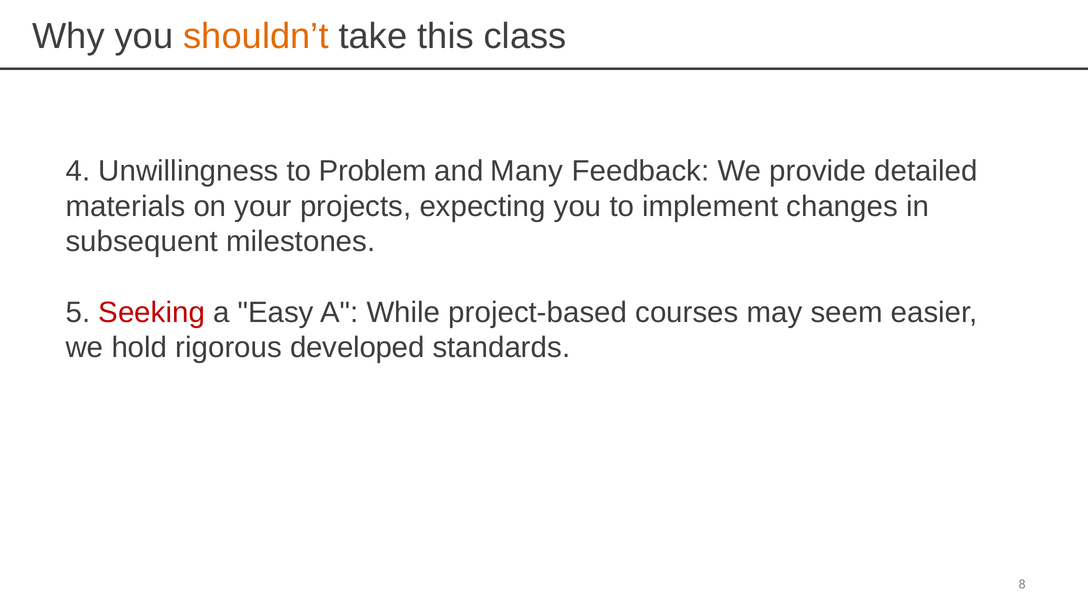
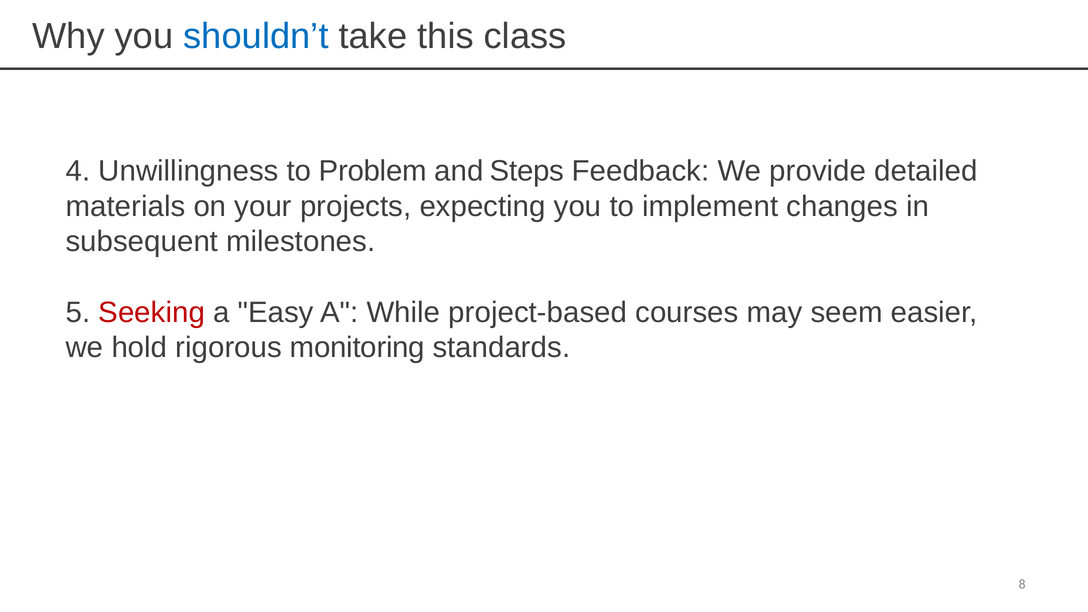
shouldn’t colour: orange -> blue (256, 36)
Many: Many -> Steps (527, 171)
developed: developed -> monitoring (357, 348)
